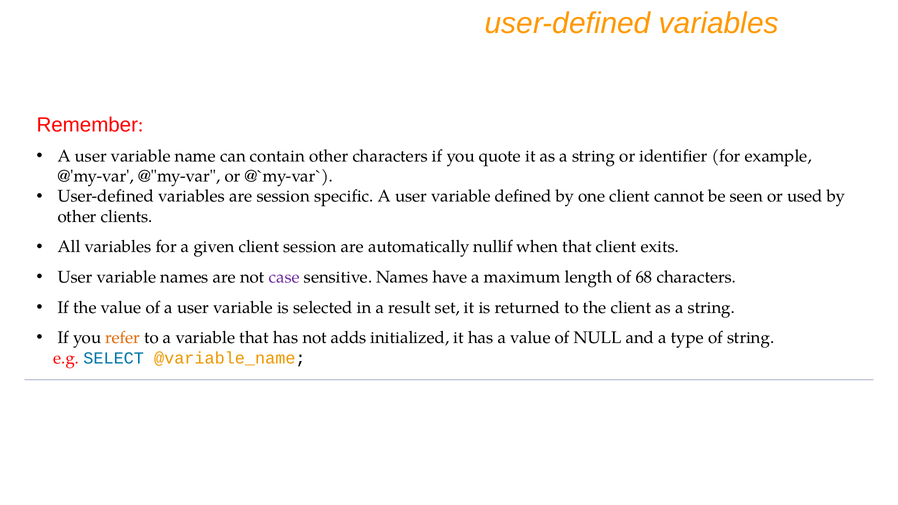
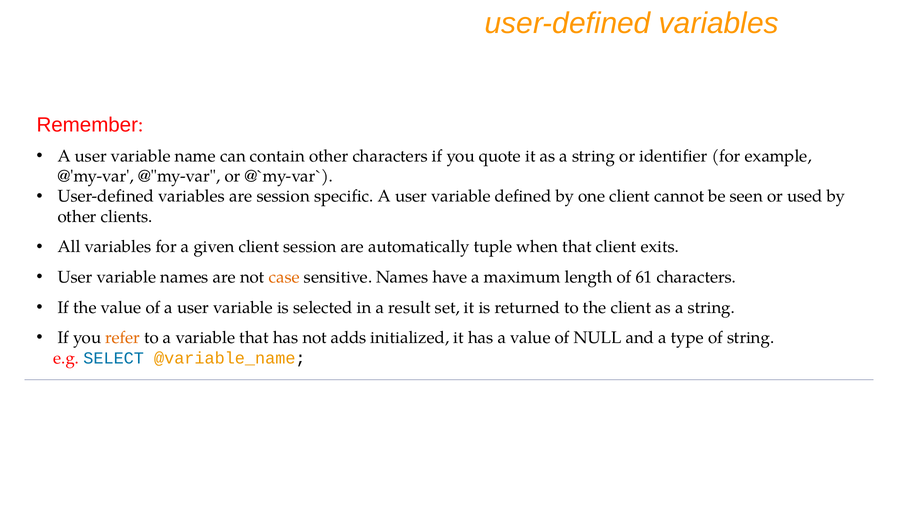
nullif: nullif -> tuple (493, 247)
case colour: purple -> orange (284, 277)
68: 68 -> 61 (644, 277)
